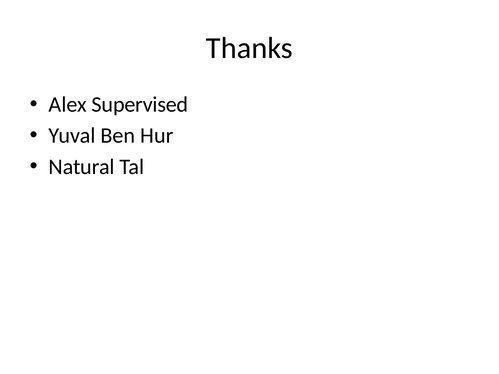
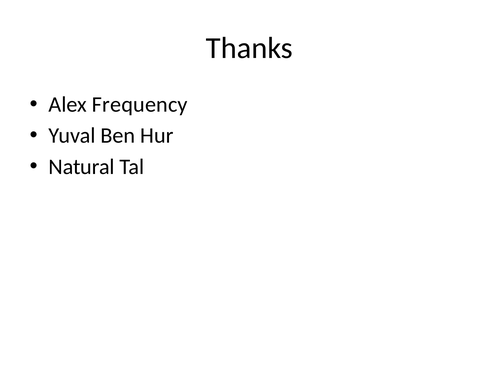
Supervised: Supervised -> Frequency (140, 105)
